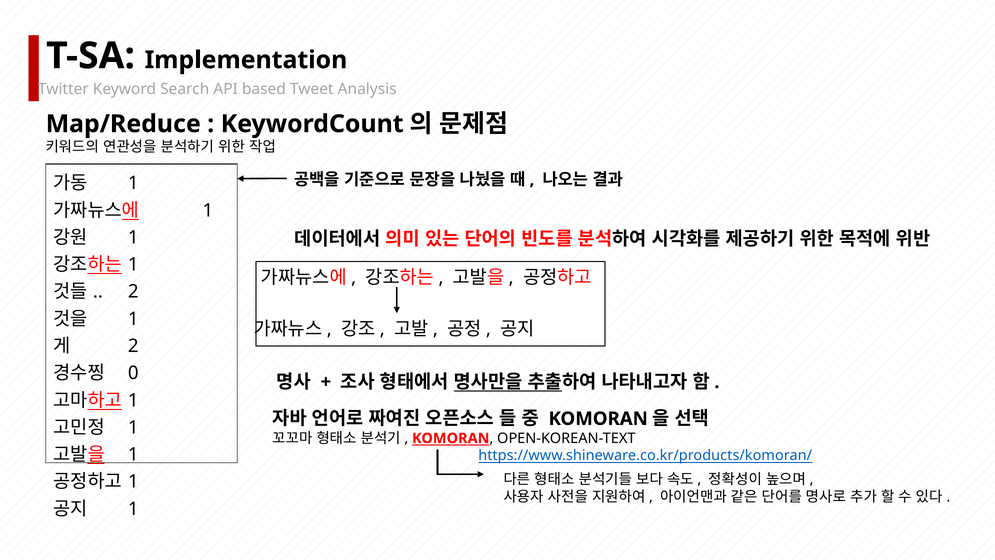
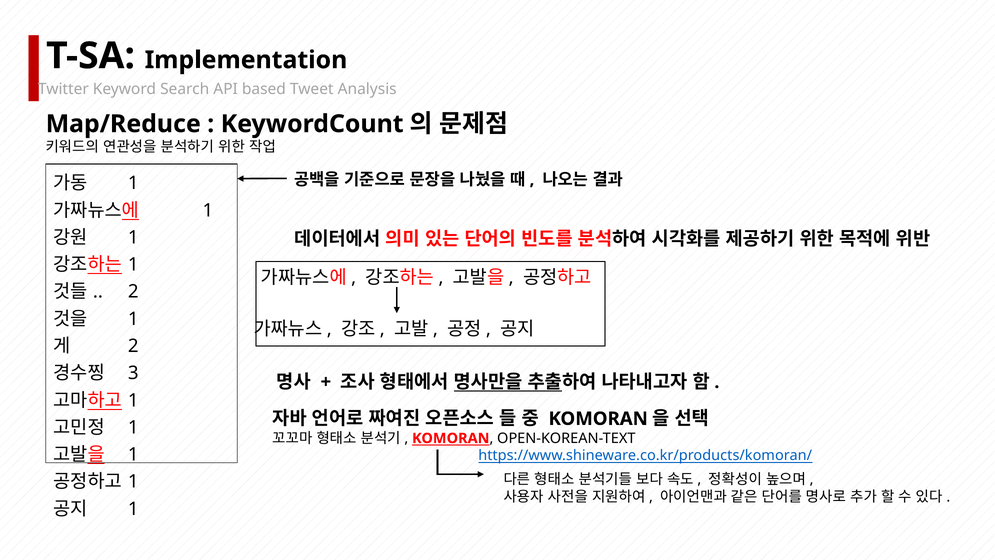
0: 0 -> 3 (133, 373)
